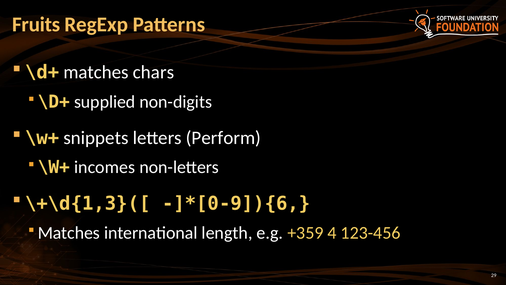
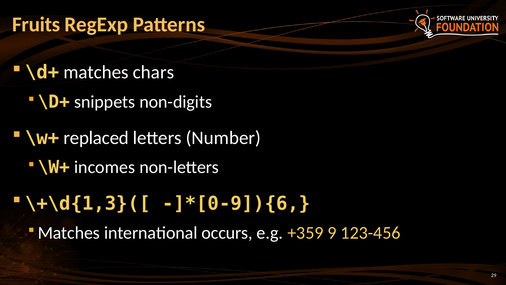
supplied: supplied -> snippets (105, 102)
snippets: snippets -> replaced (96, 138)
Perform: Perform -> Number (223, 138)
length: length -> occurs (227, 233)
4: 4 -> 9 (332, 233)
